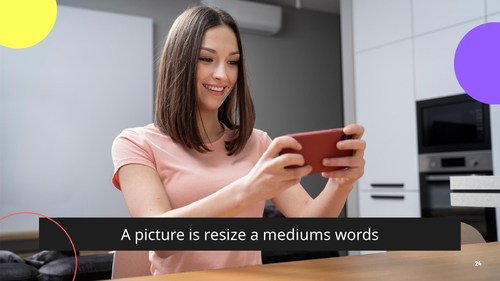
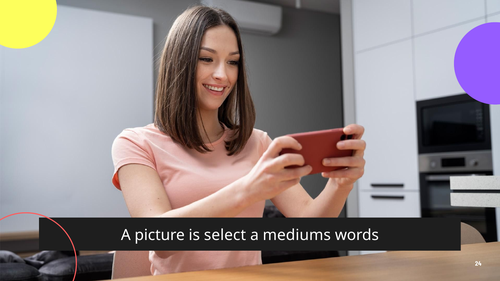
resize: resize -> select (225, 235)
